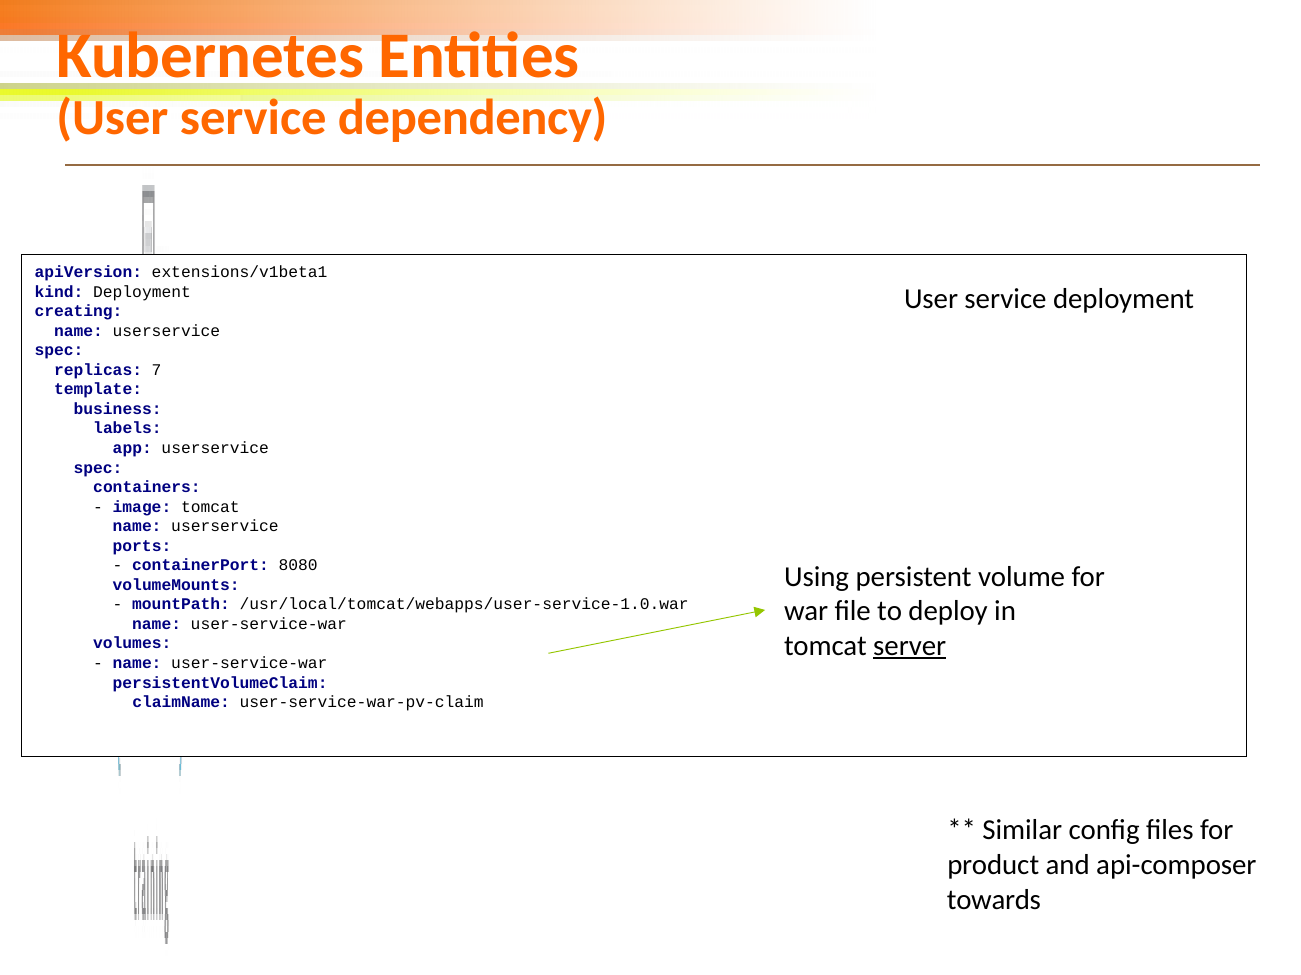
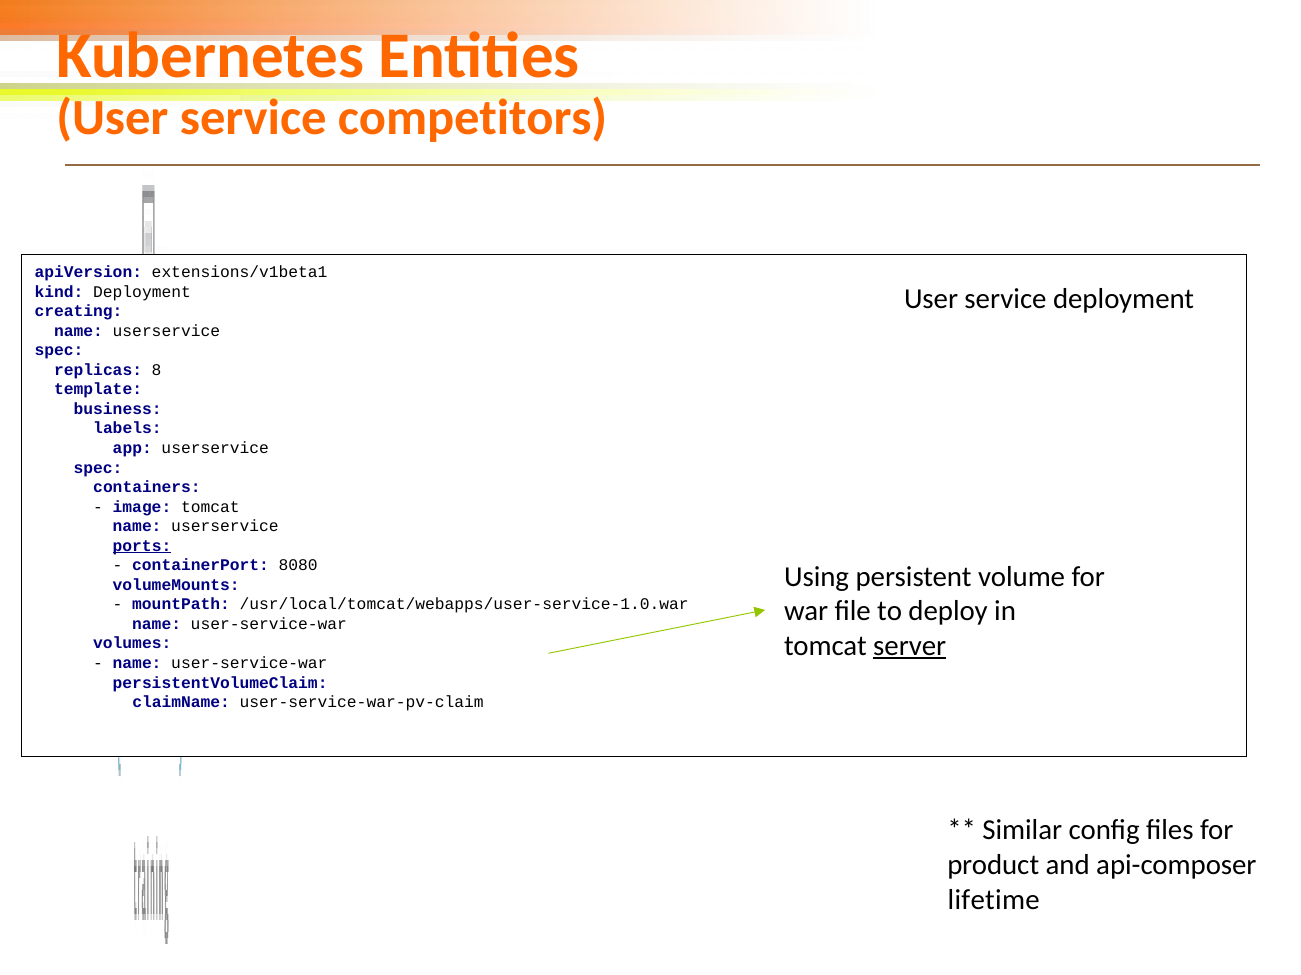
dependency: dependency -> competitors (473, 118)
7: 7 -> 8 (157, 370)
ports underline: none -> present (142, 546)
towards: towards -> lifetime (994, 900)
